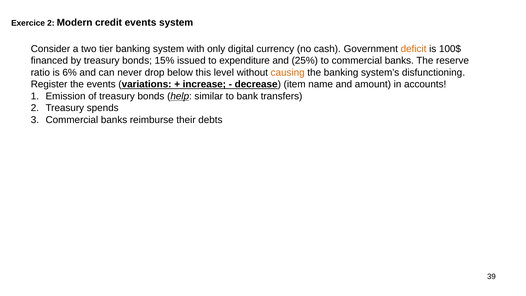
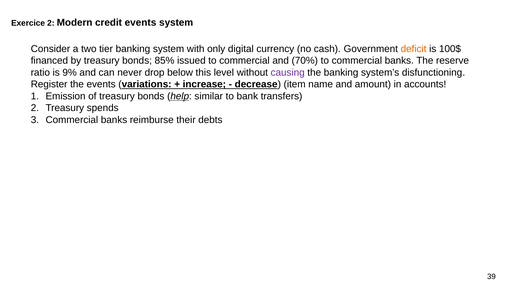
15%: 15% -> 85% (165, 61)
issued to expenditure: expenditure -> commercial (244, 61)
25%: 25% -> 70% (305, 61)
6%: 6% -> 9% (70, 72)
causing colour: orange -> purple (288, 72)
